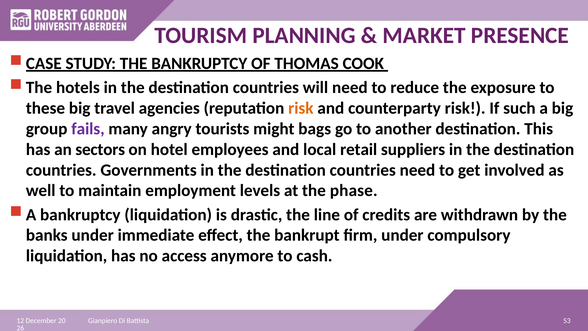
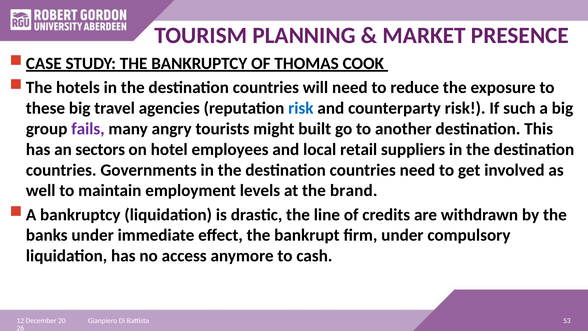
risk colour: orange -> blue (301, 108)
bags: bags -> built (315, 129)
phase: phase -> brand (354, 191)
